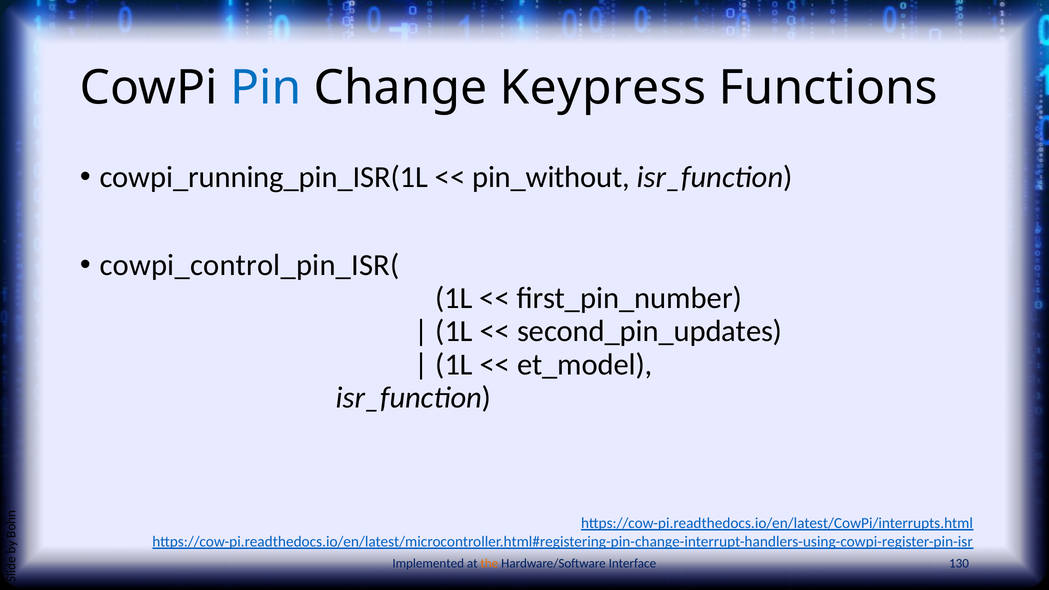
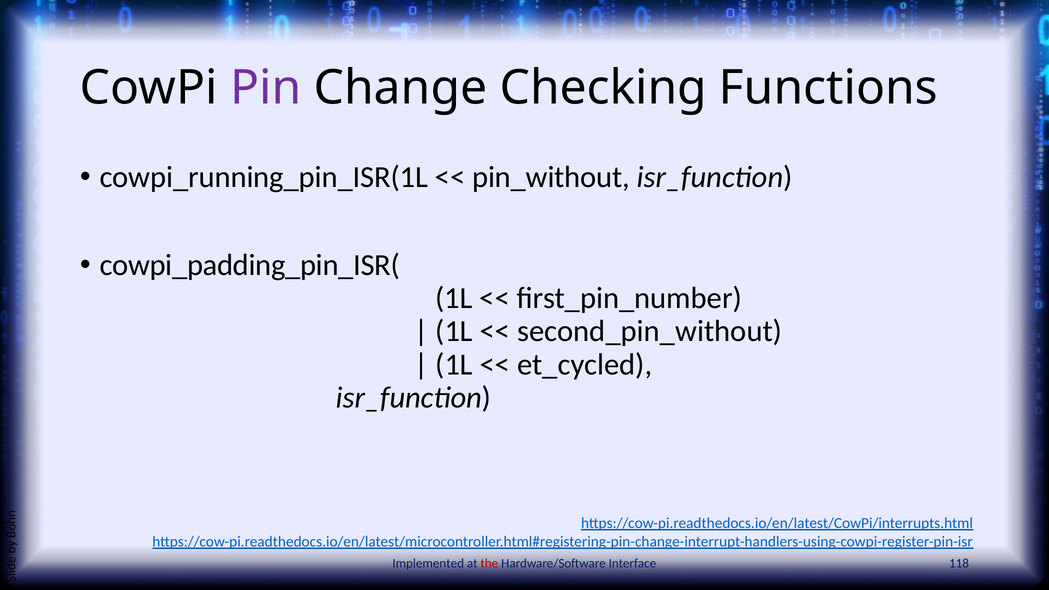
Pin colour: blue -> purple (266, 88)
Keypress: Keypress -> Checking (603, 88)
cowpi_control_pin_ISR(: cowpi_control_pin_ISR( -> cowpi_padding_pin_ISR( (250, 265)
second_pin_updates: second_pin_updates -> second_pin_without (650, 331)
et_model: et_model -> et_cycled (585, 364)
the colour: orange -> red (489, 563)
130: 130 -> 118 (959, 563)
